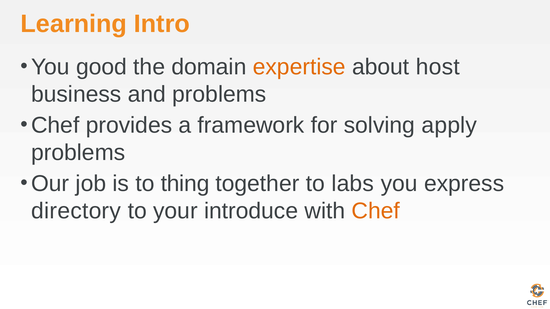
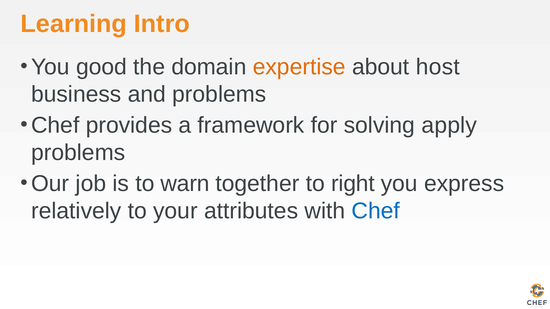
thing: thing -> warn (185, 184)
labs: labs -> right (353, 184)
directory: directory -> relatively (76, 211)
introduce: introduce -> attributes (251, 211)
Chef colour: orange -> blue (376, 211)
